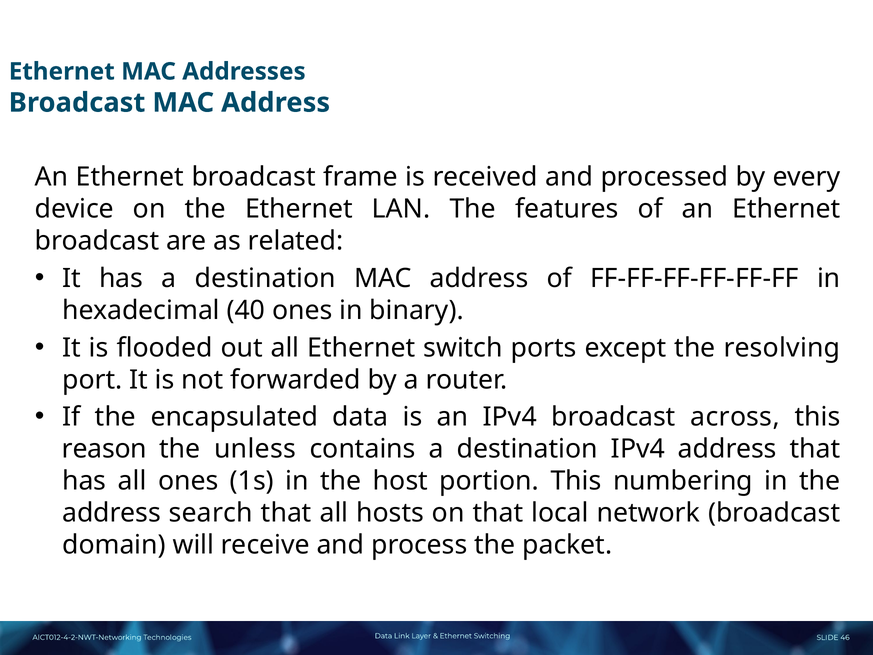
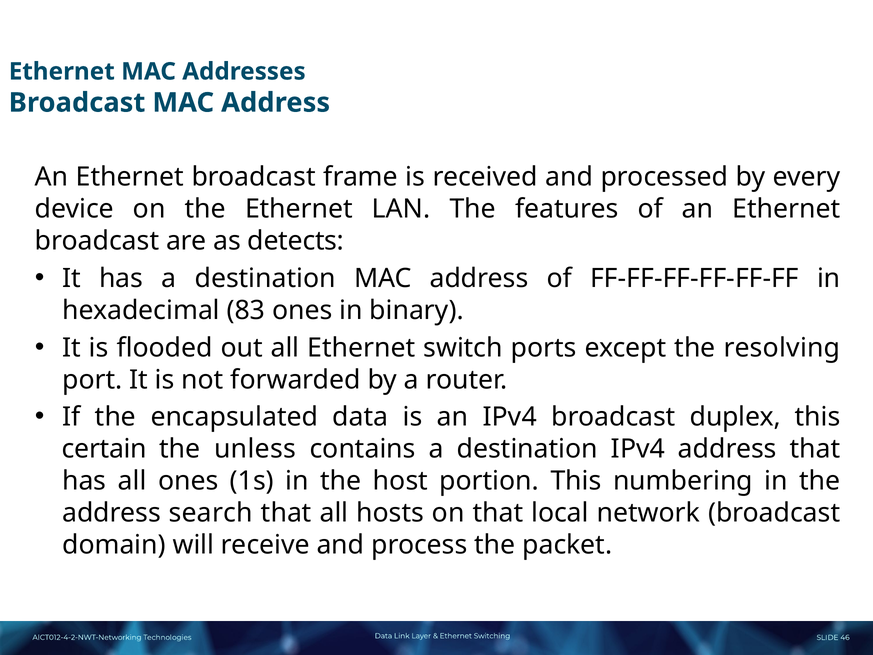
related: related -> detects (296, 241)
40: 40 -> 83 (246, 310)
across: across -> duplex (735, 417)
reason: reason -> certain (104, 449)
